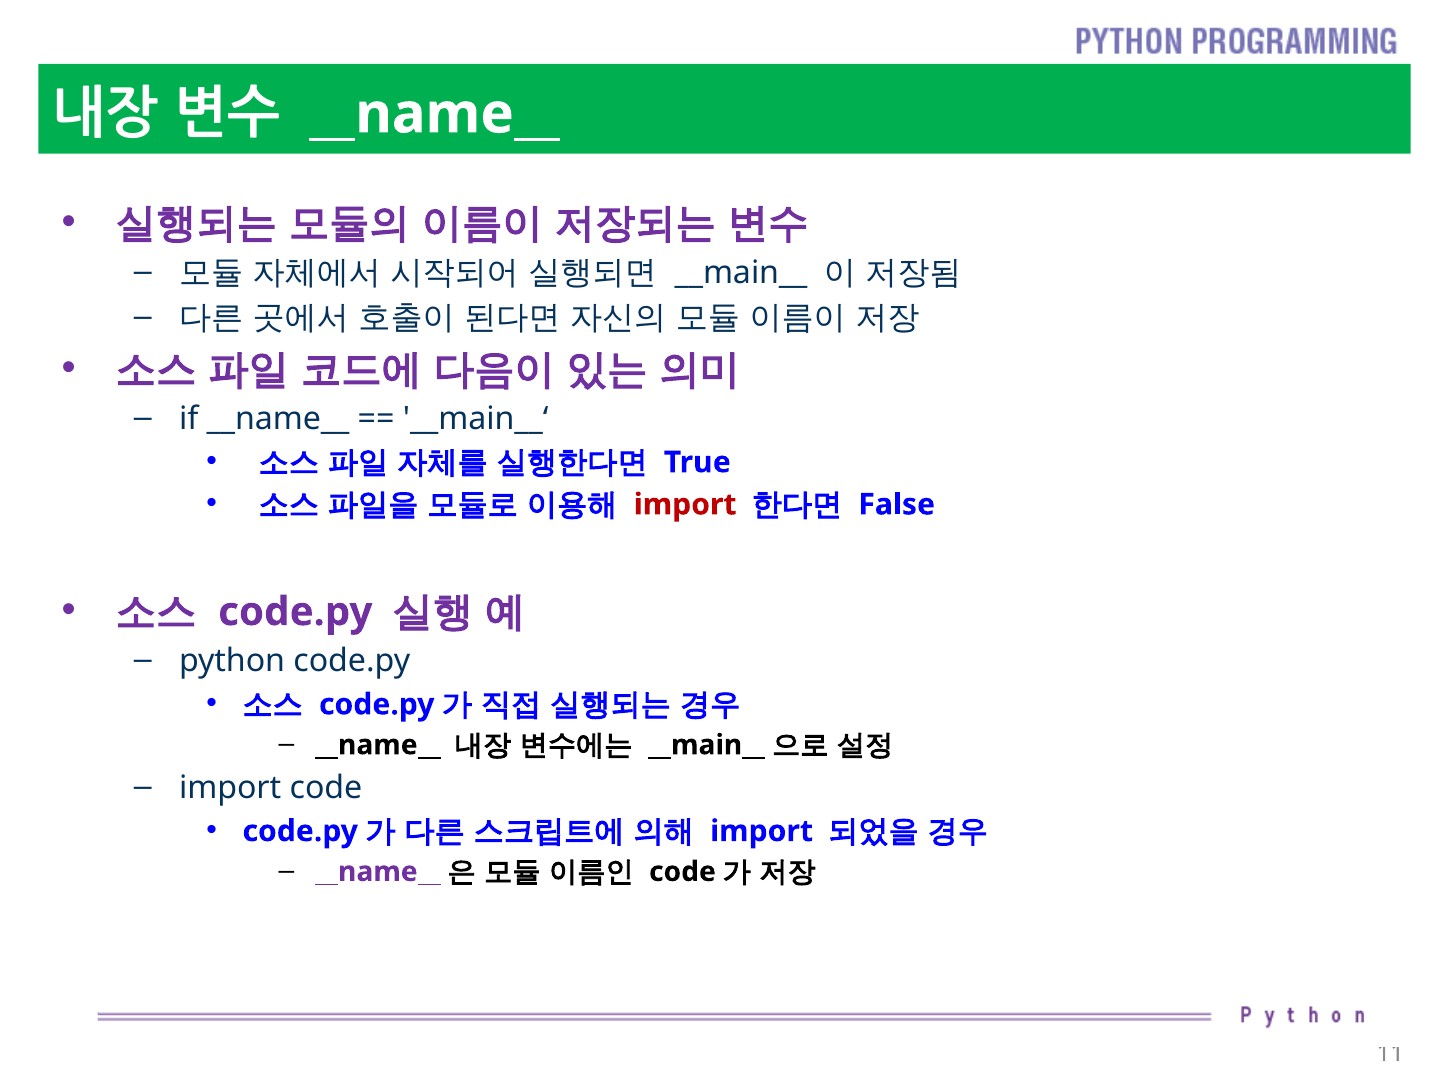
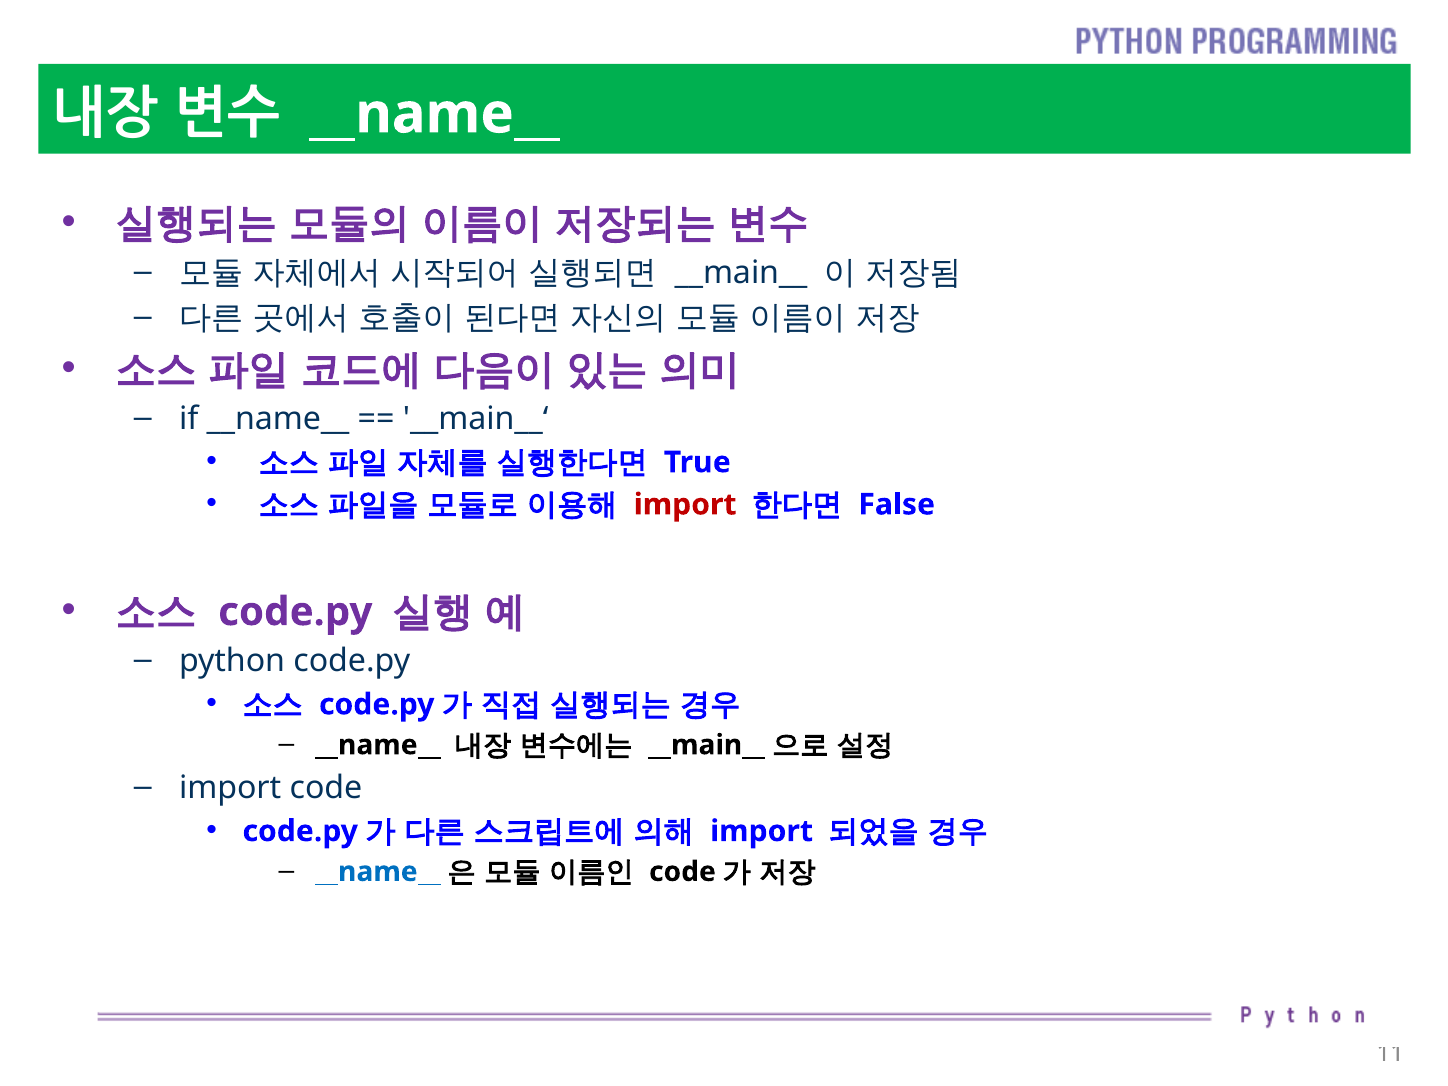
__name__ colour: purple -> blue (378, 872)
